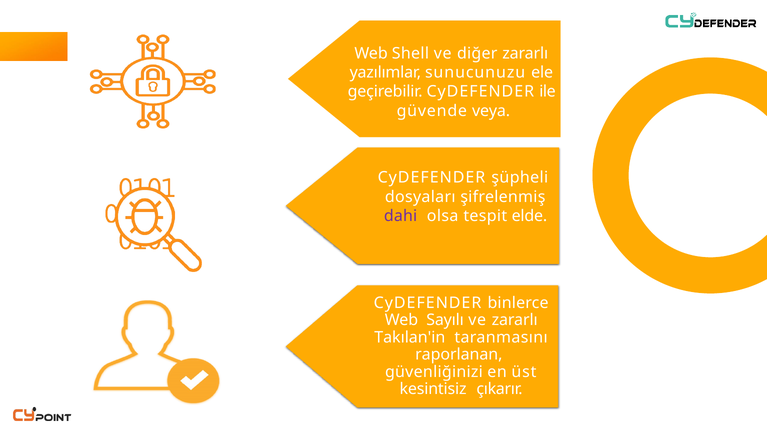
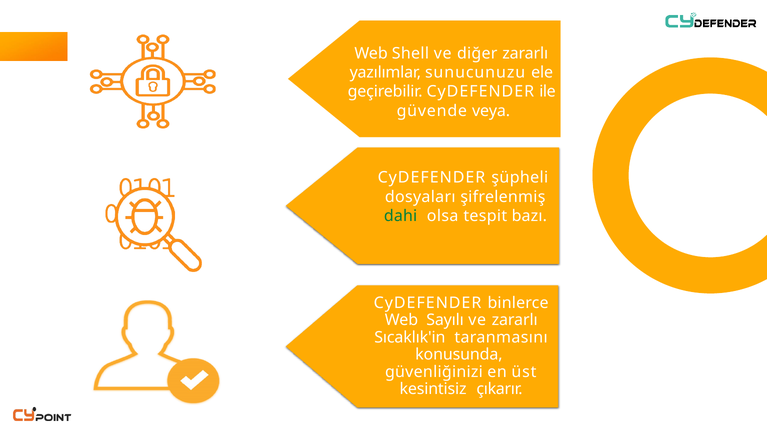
dahi colour: purple -> green (401, 216)
elde: elde -> bazı (529, 216)
Takılan'in: Takılan'in -> Sıcaklık'in (410, 338)
raporlanan: raporlanan -> konusunda (459, 355)
